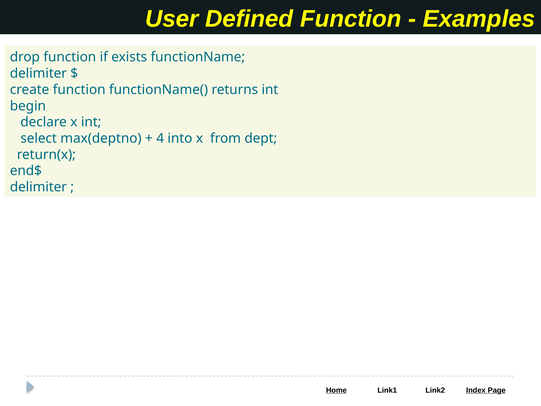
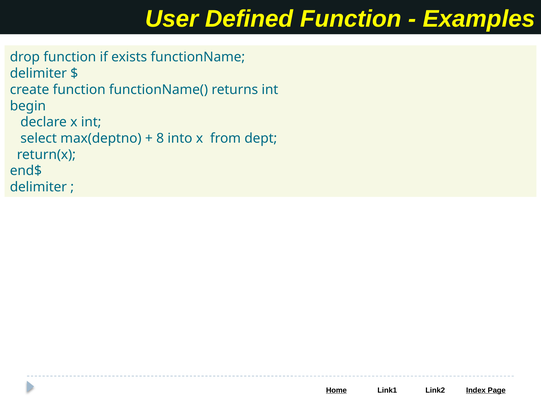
4: 4 -> 8 (160, 138)
